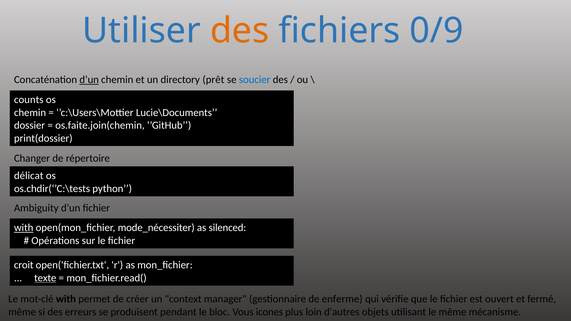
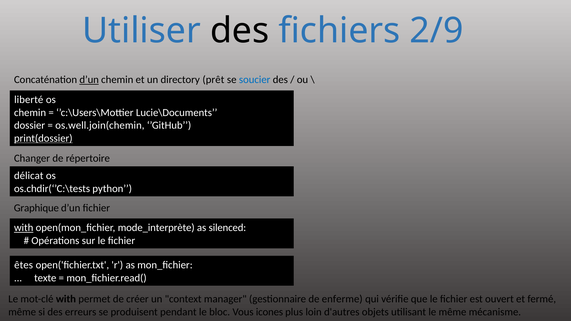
des colour: orange -> black (240, 31)
0/9: 0/9 -> 2/9 (437, 31)
counts: counts -> liberté (29, 100)
os.faite.join(chemin: os.faite.join(chemin -> os.well.join(chemin (100, 125)
print(dossier underline: none -> present (43, 138)
Ambiguity: Ambiguity -> Graphique (36, 208)
mode_nécessiter: mode_nécessiter -> mode_interprète (156, 228)
croit: croit -> êtes (24, 265)
texte underline: present -> none (45, 278)
